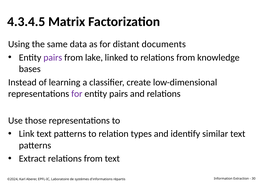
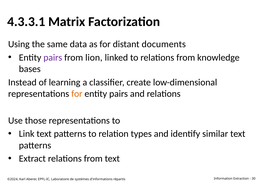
4.3.4.5: 4.3.4.5 -> 4.3.3.1 (26, 22)
lake: lake -> lion (94, 57)
for colour: purple -> orange (77, 94)
